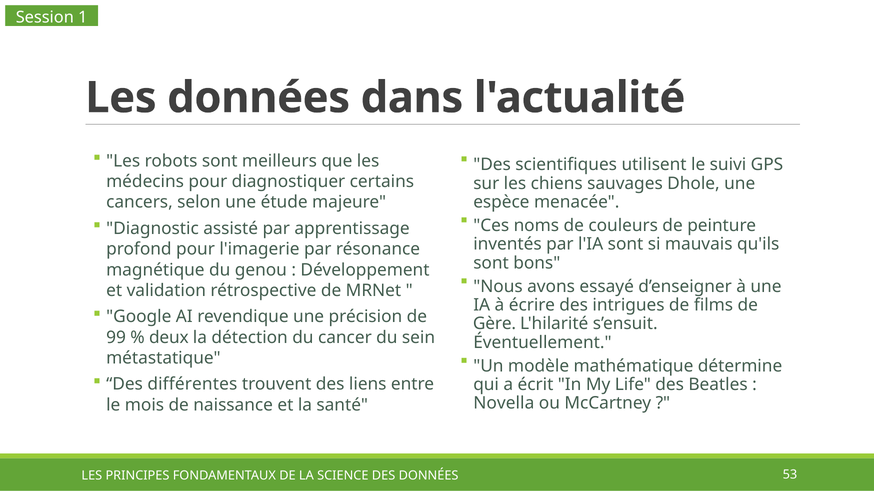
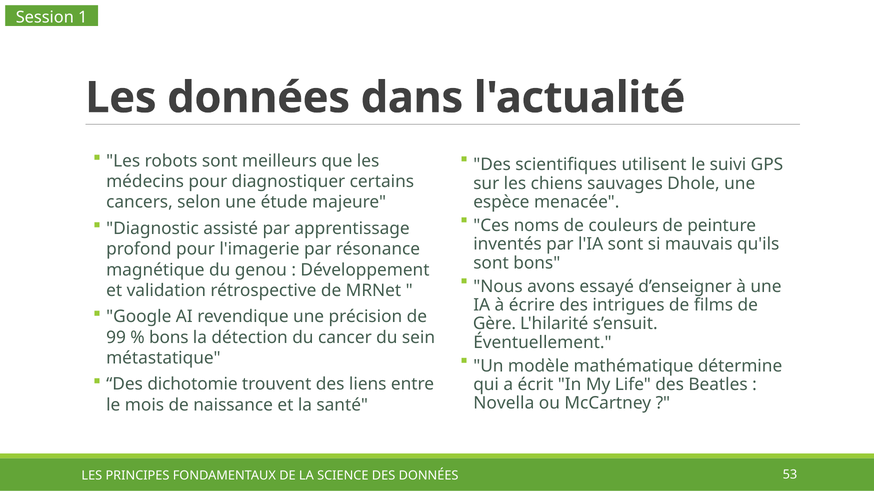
deux: deux -> bons (169, 338)
différentes: différentes -> dichotomie (193, 385)
